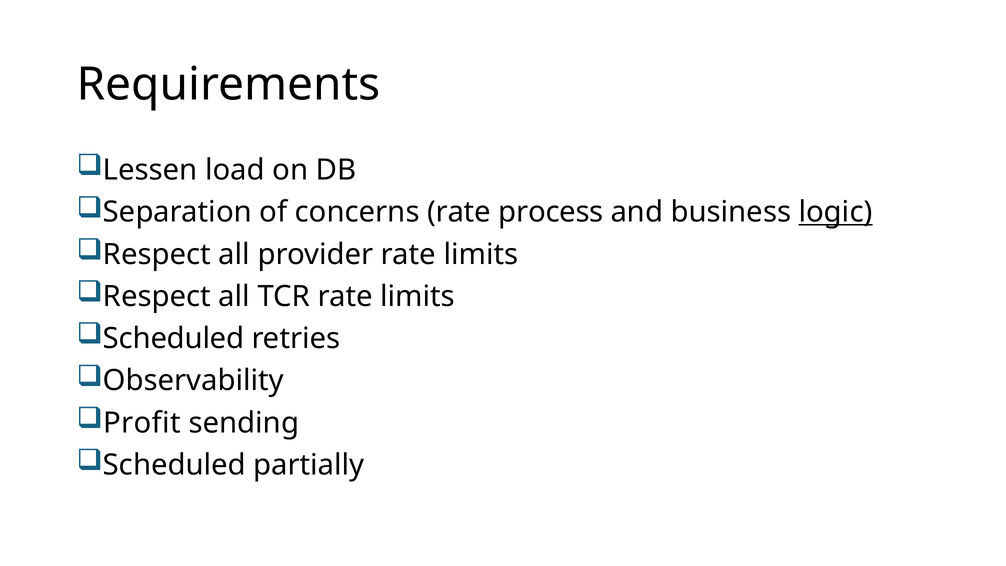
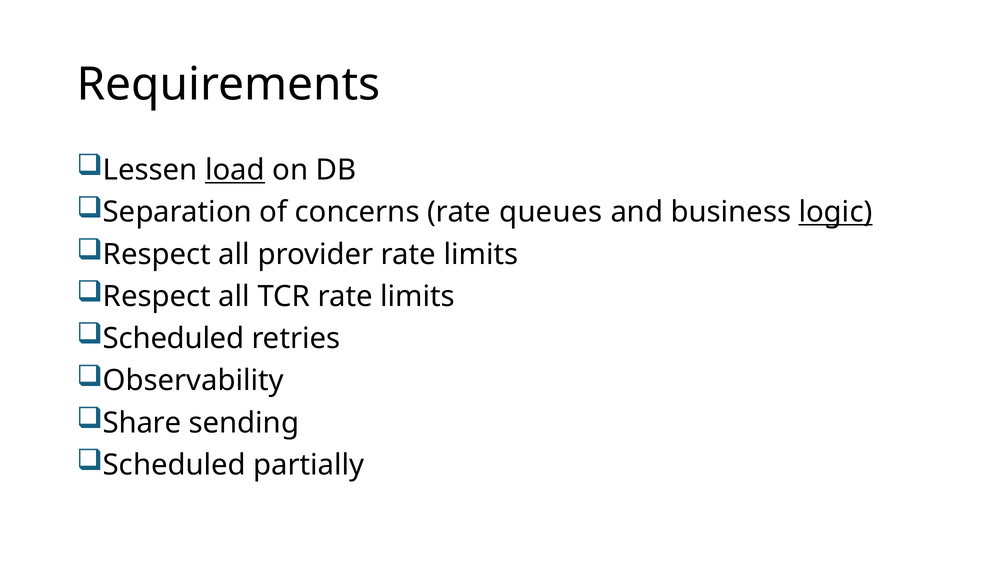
load underline: none -> present (235, 170)
process: process -> queues (551, 212)
Profit: Profit -> Share (142, 423)
